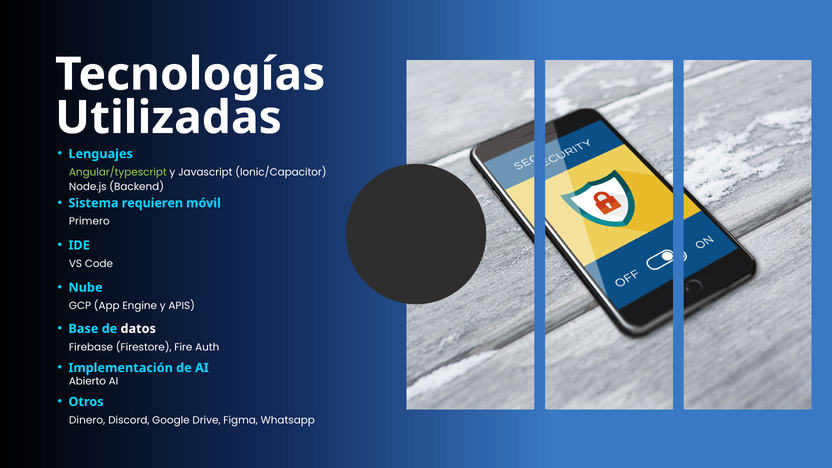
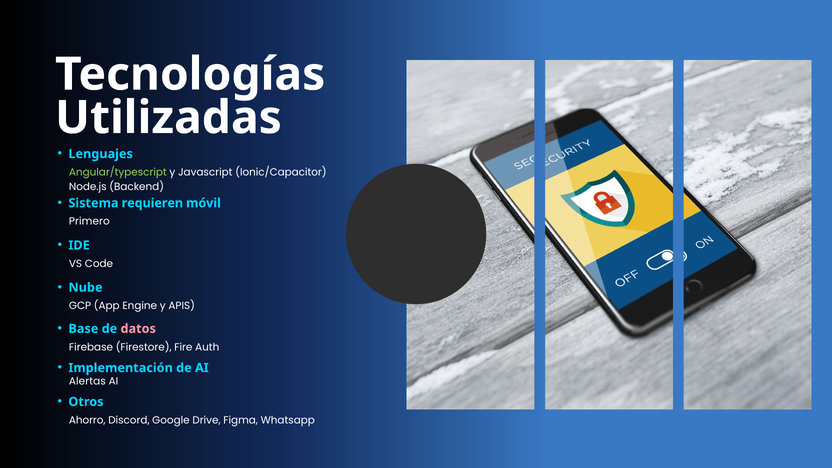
datos colour: white -> pink (138, 329)
Abierto: Abierto -> Alertas (87, 381)
Dinero: Dinero -> Ahorro (87, 420)
